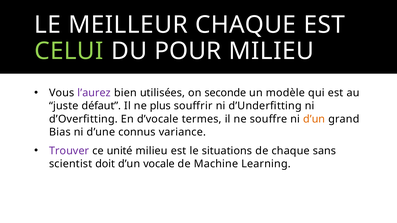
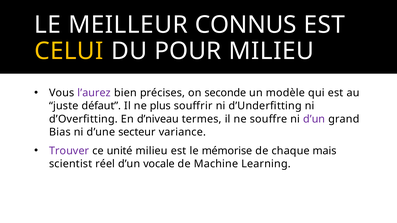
MEILLEUR CHAQUE: CHAQUE -> CONNUS (246, 25)
CELUI colour: light green -> yellow (69, 51)
utilisées: utilisées -> précises (162, 93)
d’vocale: d’vocale -> d’niveau (158, 119)
d’un colour: orange -> purple (314, 119)
connus: connus -> secteur (137, 132)
situations: situations -> mémorise (227, 151)
sans: sans -> mais (325, 151)
doit: doit -> réel (105, 164)
